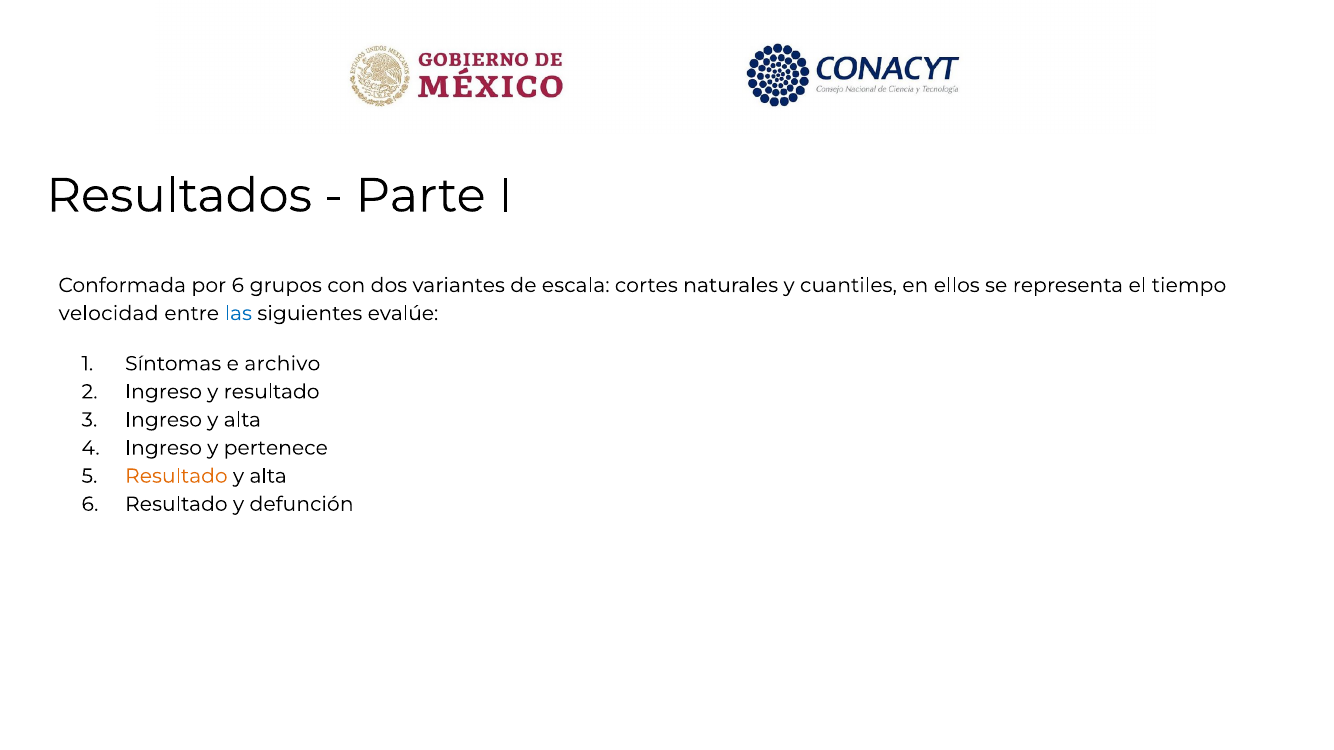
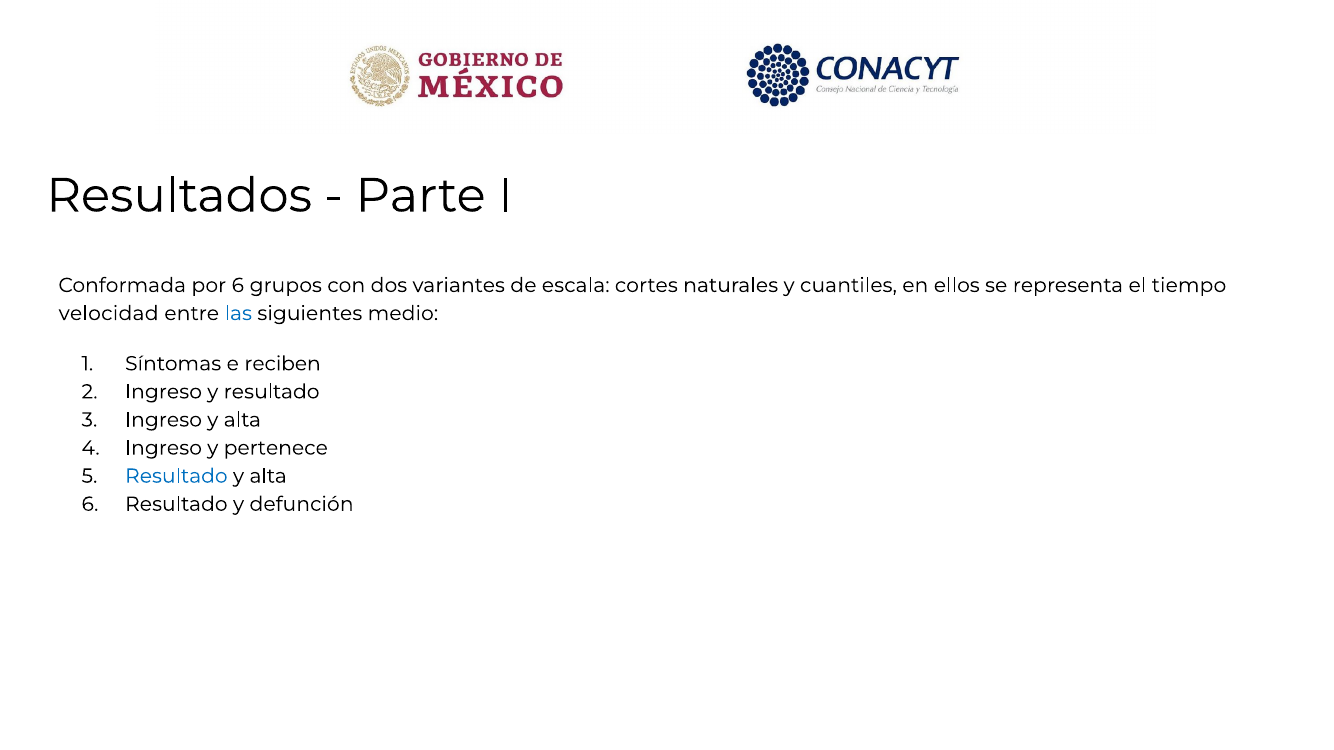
evalúe: evalúe -> medio (403, 314)
archivo: archivo -> reciben (283, 364)
Resultado colour: orange -> blue (176, 476)
